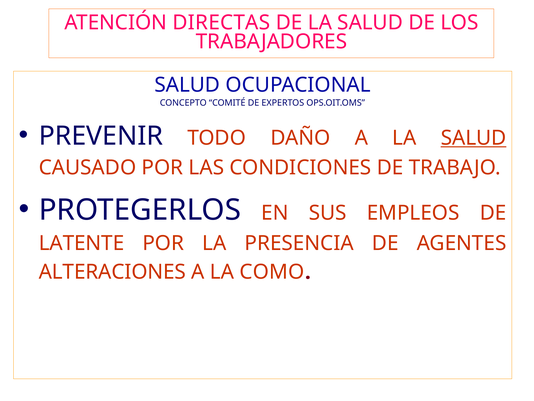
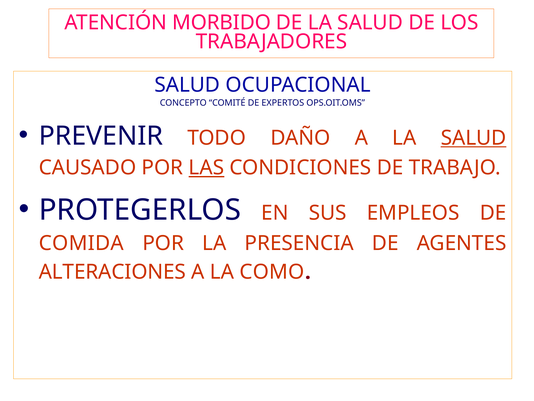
DIRECTAS: DIRECTAS -> MORBIDO (222, 23)
LAS underline: none -> present (206, 168)
LATENTE: LATENTE -> COMIDA (81, 243)
